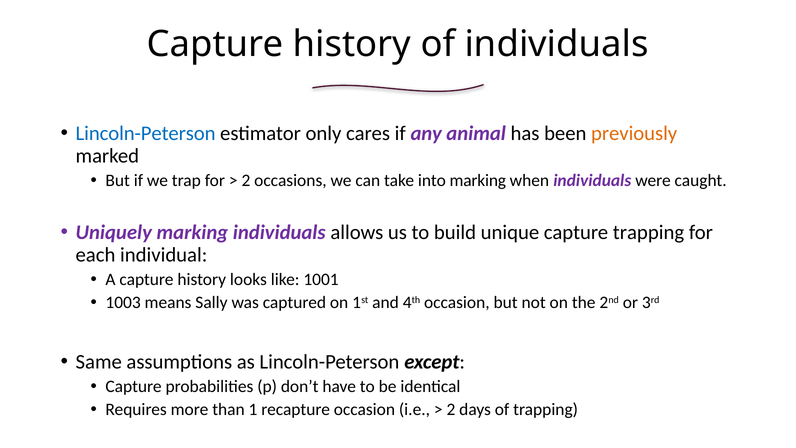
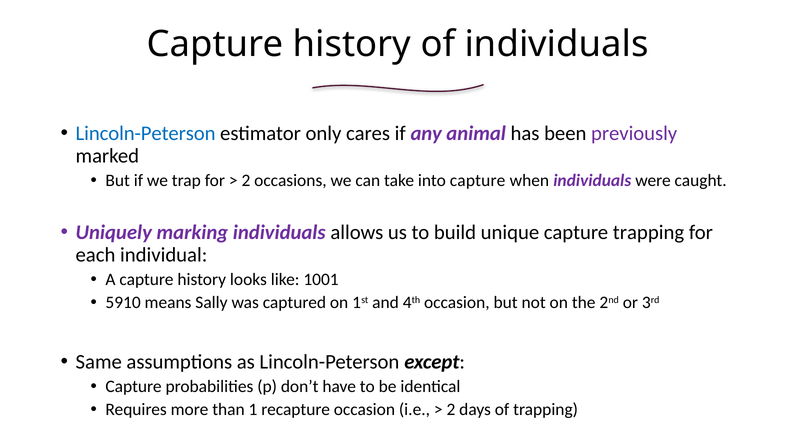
previously colour: orange -> purple (634, 133)
into marking: marking -> capture (478, 180)
1003: 1003 -> 5910 (123, 302)
